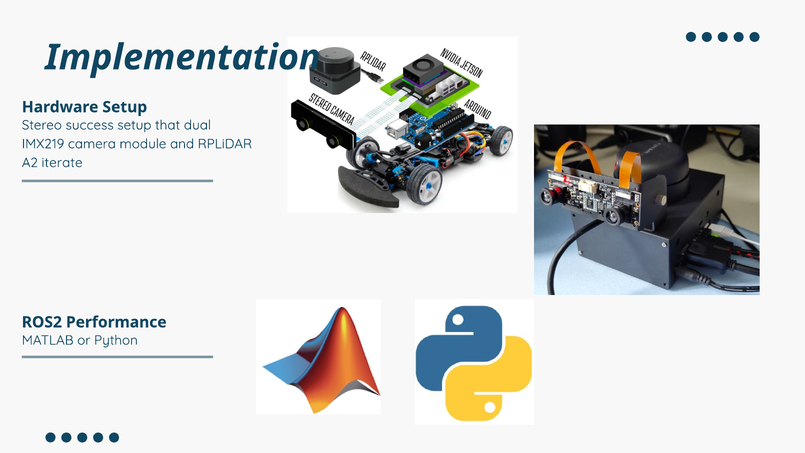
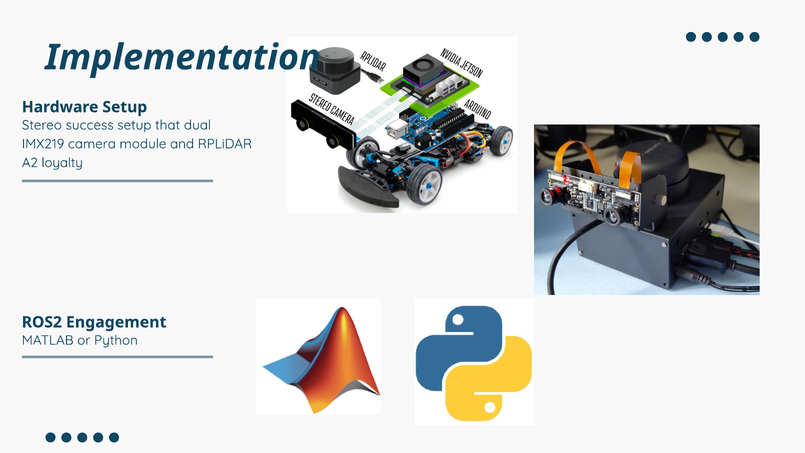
iterate: iterate -> loyalty (62, 163)
Performance: Performance -> Engagement (116, 322)
